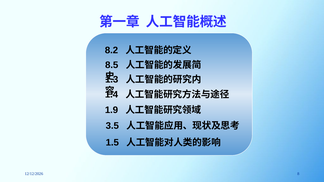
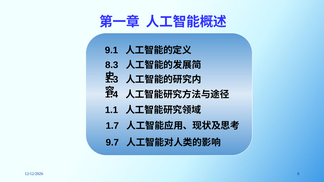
8.2: 8.2 -> 9.1 (111, 50)
8.5: 8.5 -> 8.3 (112, 65)
1.9: 1.9 -> 1.1 (111, 110)
3.5: 3.5 -> 1.7 (112, 126)
1.5: 1.5 -> 9.7 (112, 143)
